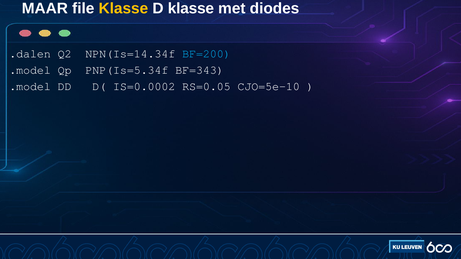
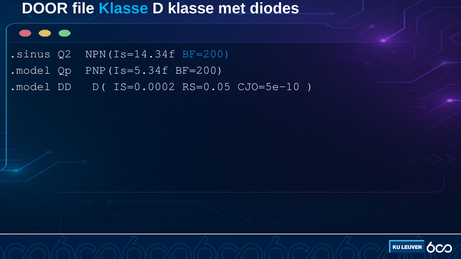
MAAR: MAAR -> DOOR (45, 8)
Klasse colour: yellow -> light blue (123, 8)
.dalen: .dalen -> .sinus (30, 54)
PNP(Is=5.34f BF=343: BF=343 -> BF=200 (200, 70)
